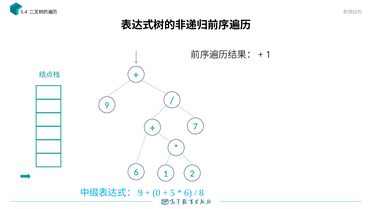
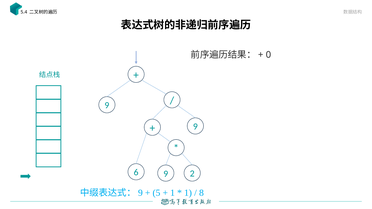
1: 1 -> 0 (268, 55)
7: 7 -> 9 (195, 127)
6 1: 1 -> 9 (166, 174)
0: 0 -> 5 (156, 193)
5: 5 -> 1 (173, 193)
6: 6 -> 1 (188, 193)
